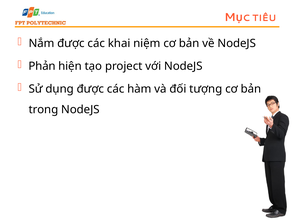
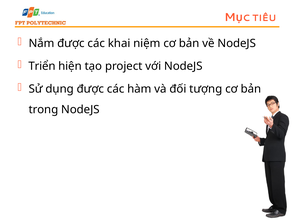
Phản: Phản -> Triển (42, 66)
